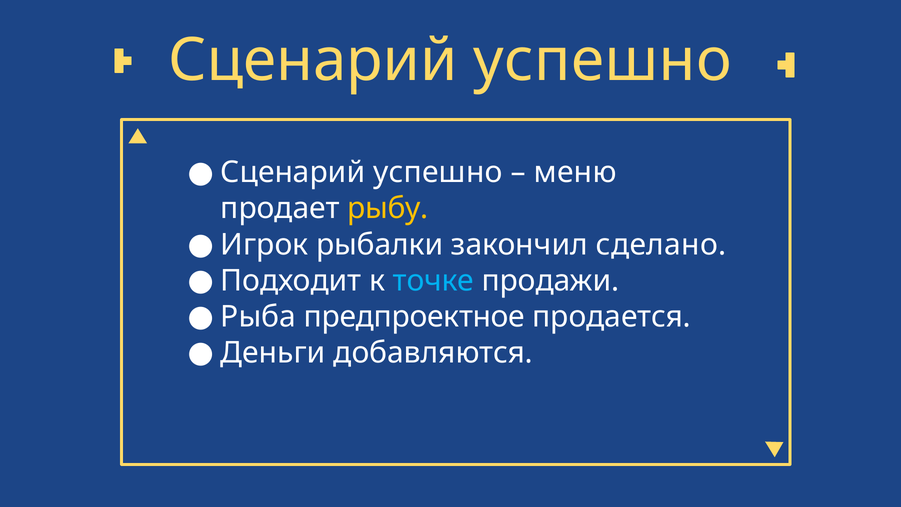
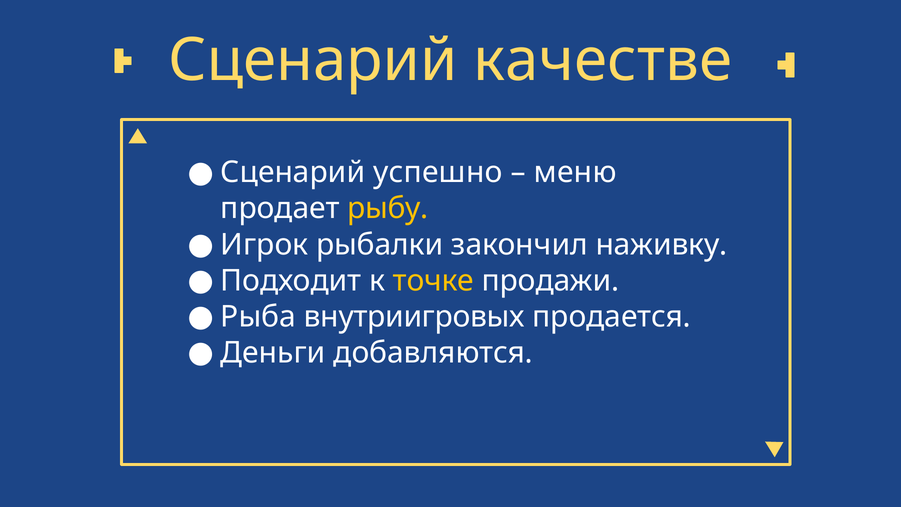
успешно: успешно -> качестве (603, 61)
сделано: сделано -> наживку (661, 245)
точке colour: light blue -> yellow (433, 281)
предпроектное: предпроектное -> внутриигровых (414, 317)
